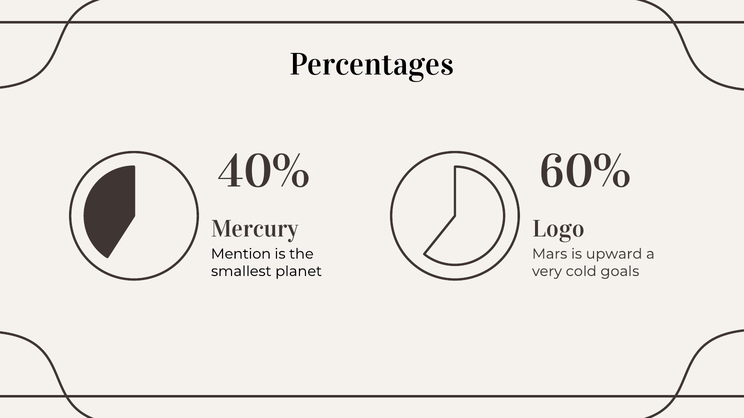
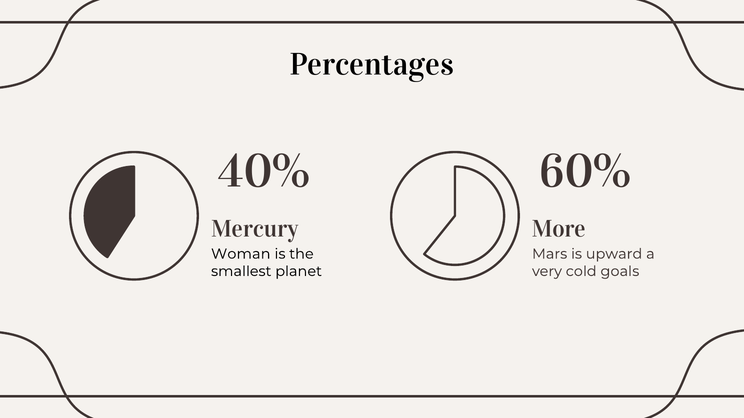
Logo: Logo -> More (559, 229)
Mention: Mention -> Woman (241, 254)
